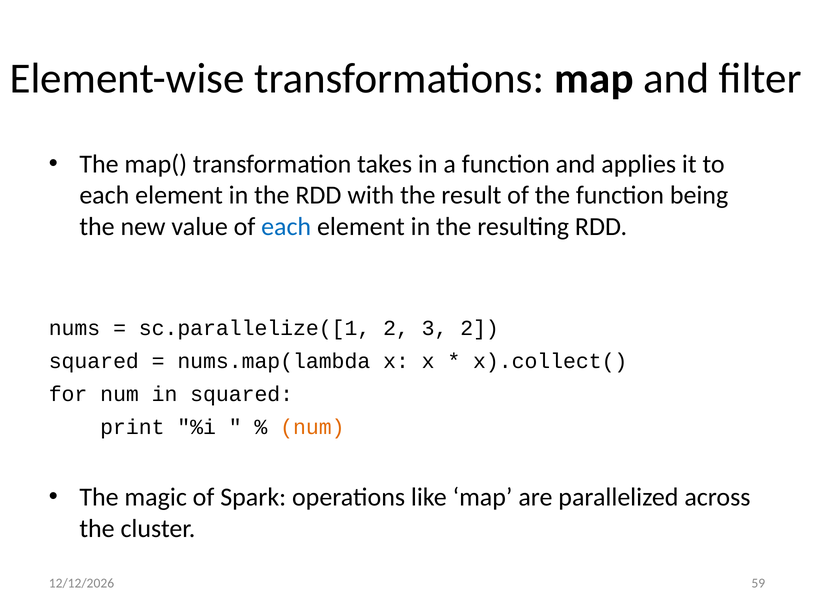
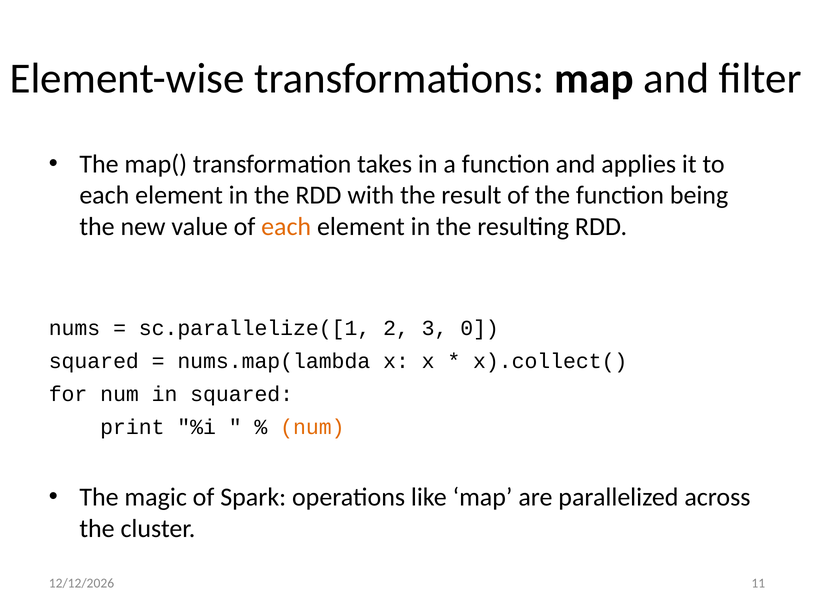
each colour: blue -> orange (286, 226)
3 2: 2 -> 0 (480, 328)
59: 59 -> 11 (758, 583)
